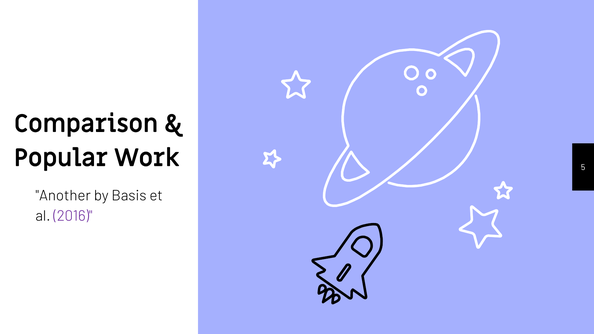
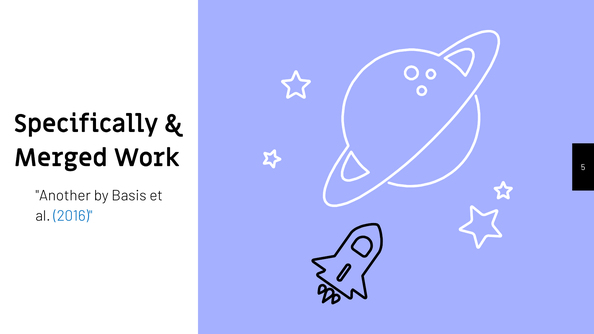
Comparison: Comparison -> Specifically (86, 124)
Popular: Popular -> Merged (61, 158)
2016 colour: purple -> blue (73, 216)
